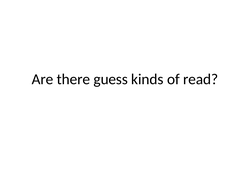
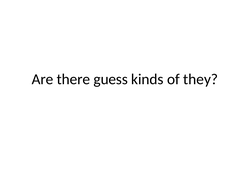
read: read -> they (201, 79)
